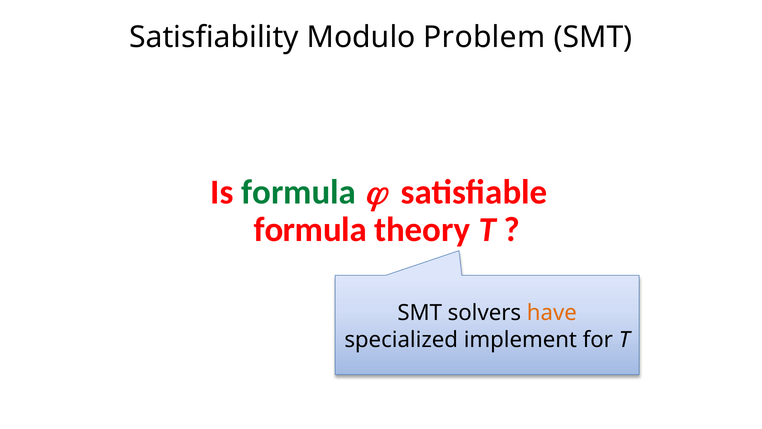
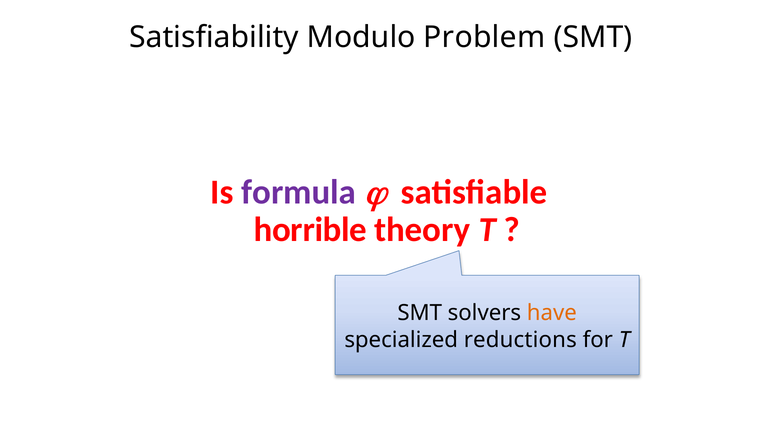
formula colour: green -> purple (299, 192)
formula: formula -> horrible (310, 230)
implement: implement -> reductions (520, 340)
